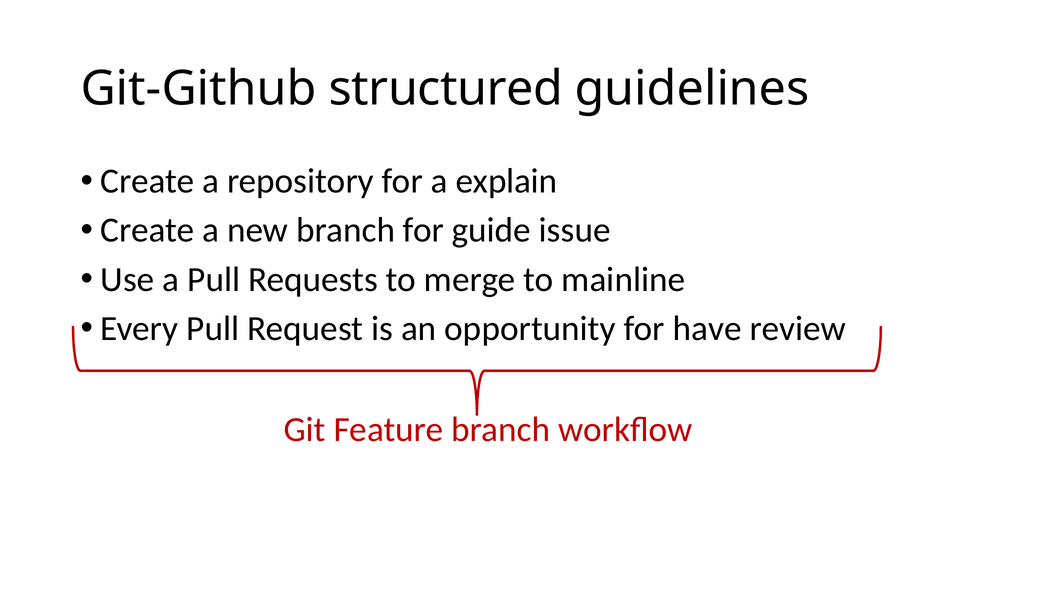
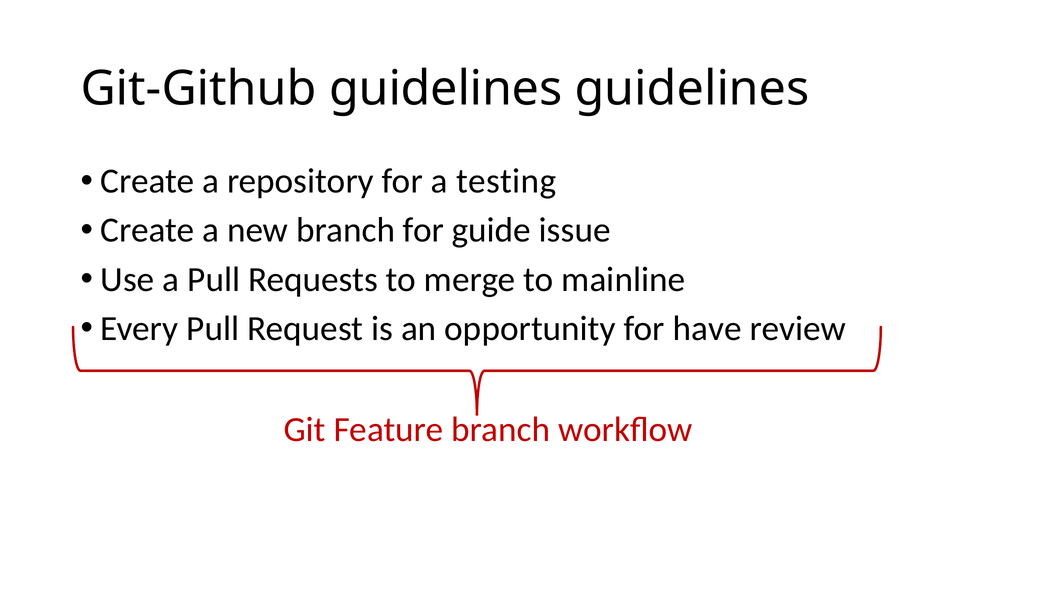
Git-Github structured: structured -> guidelines (446, 89)
explain: explain -> testing (506, 181)
